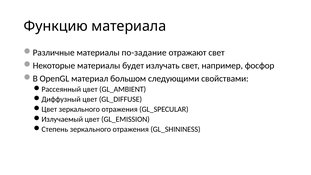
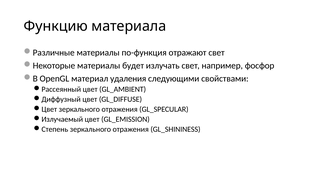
по-задание: по-задание -> по-функция (144, 53)
большом: большом -> удаления (128, 79)
